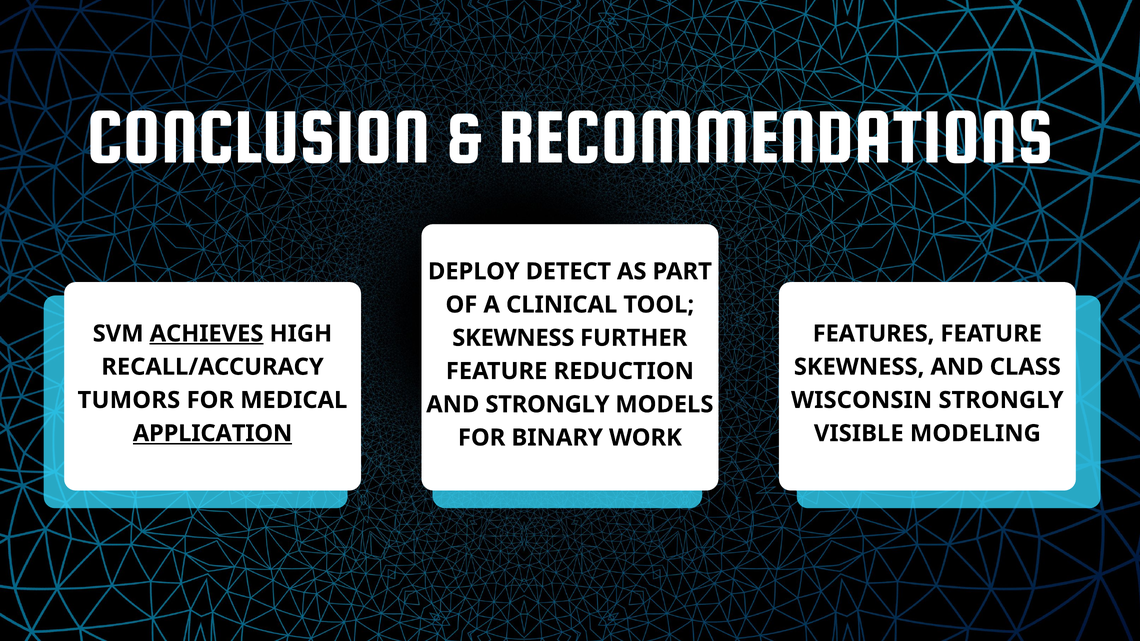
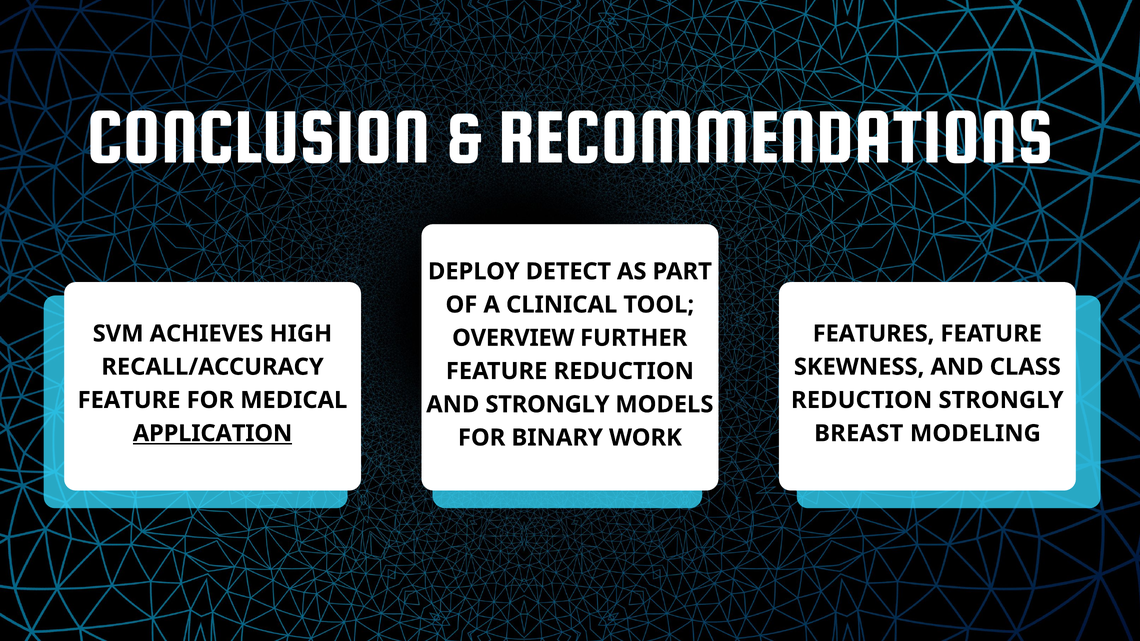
ACHIEVES underline: present -> none (207, 334)
SKEWNESS: SKEWNESS -> OVERVIEW (513, 338)
TUMORS: TUMORS -> FEATURE (129, 400)
WISCONSIN: WISCONSIN -> REDUCTION (862, 400)
VISIBLE: VISIBLE -> BREAST (859, 434)
